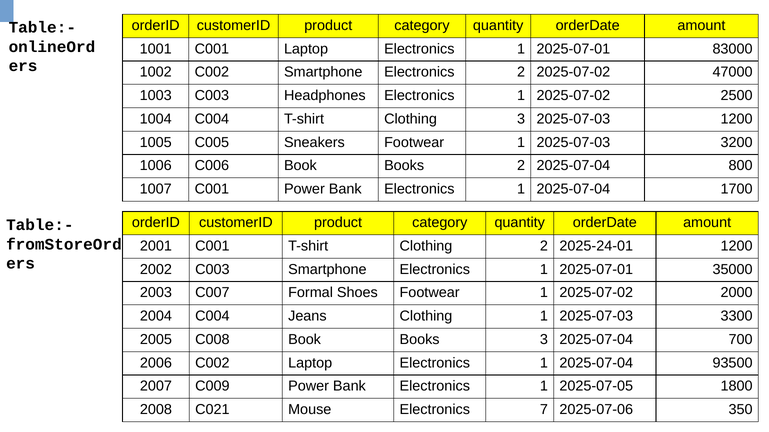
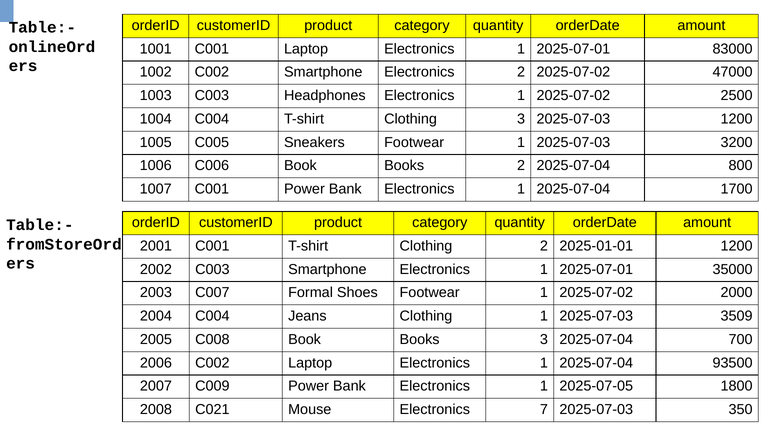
2025-24-01: 2025-24-01 -> 2025-01-01 (596, 246)
3300: 3300 -> 3509 (737, 316)
7 2025-07-06: 2025-07-06 -> 2025-07-03 (596, 410)
